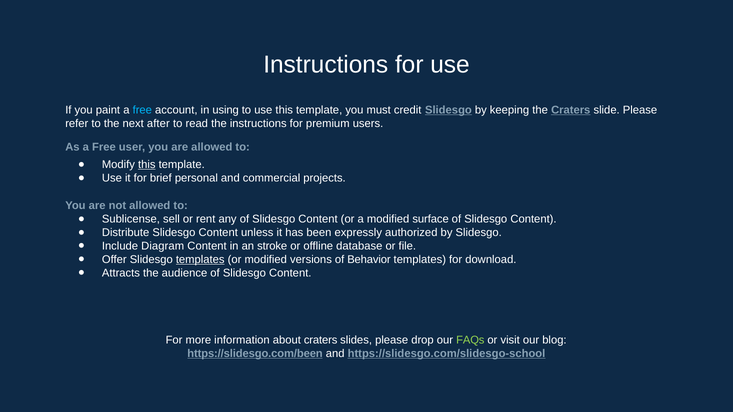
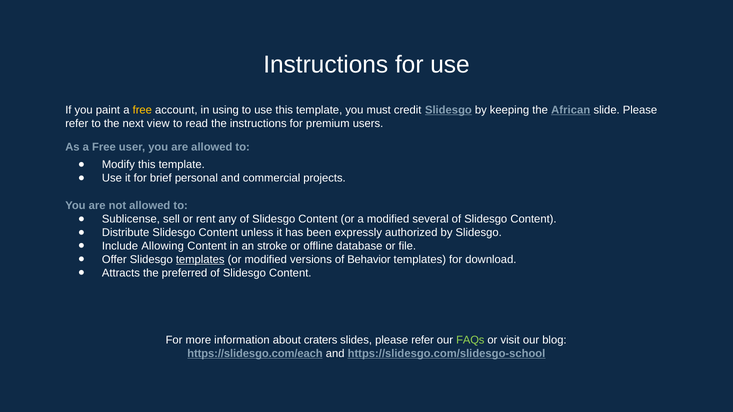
free colour: light blue -> yellow (142, 110)
the Craters: Craters -> African (571, 110)
after: after -> view (158, 123)
this underline: present -> none (147, 165)
surface: surface -> several (431, 219)
Diagram: Diagram -> Allowing (163, 246)
audience: audience -> preferred (184, 273)
slides please drop: drop -> refer (423, 340)
https://slidesgo.com/been: https://slidesgo.com/been -> https://slidesgo.com/each (255, 354)
